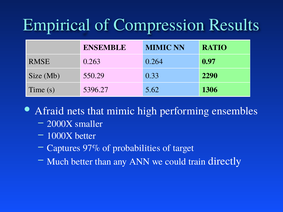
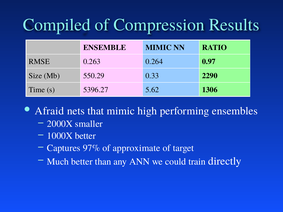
Empirical: Empirical -> Compiled (57, 25)
probabilities: probabilities -> approximate (136, 148)
